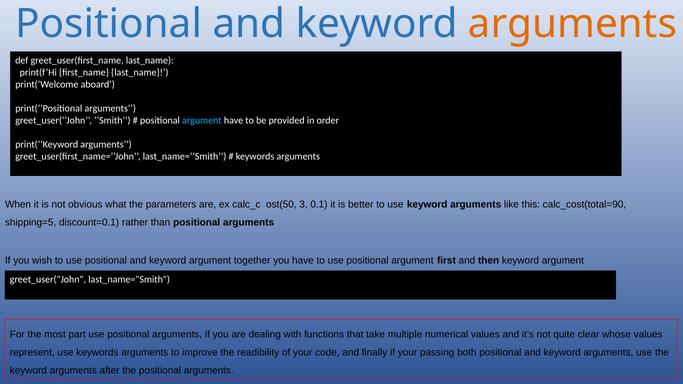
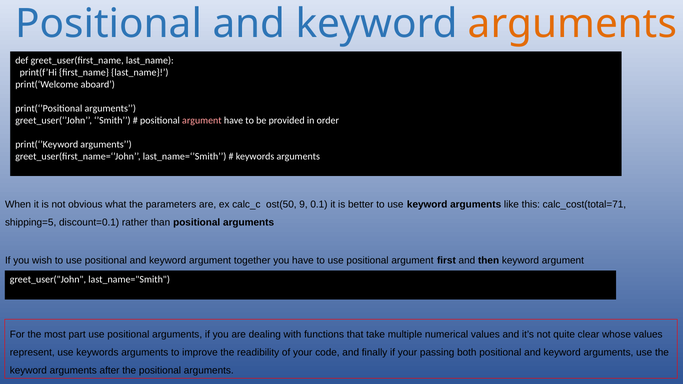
argument colour: light blue -> pink (202, 120)
3: 3 -> 9 (304, 205)
calc_cost(total=90: calc_cost(total=90 -> calc_cost(total=71 (584, 205)
